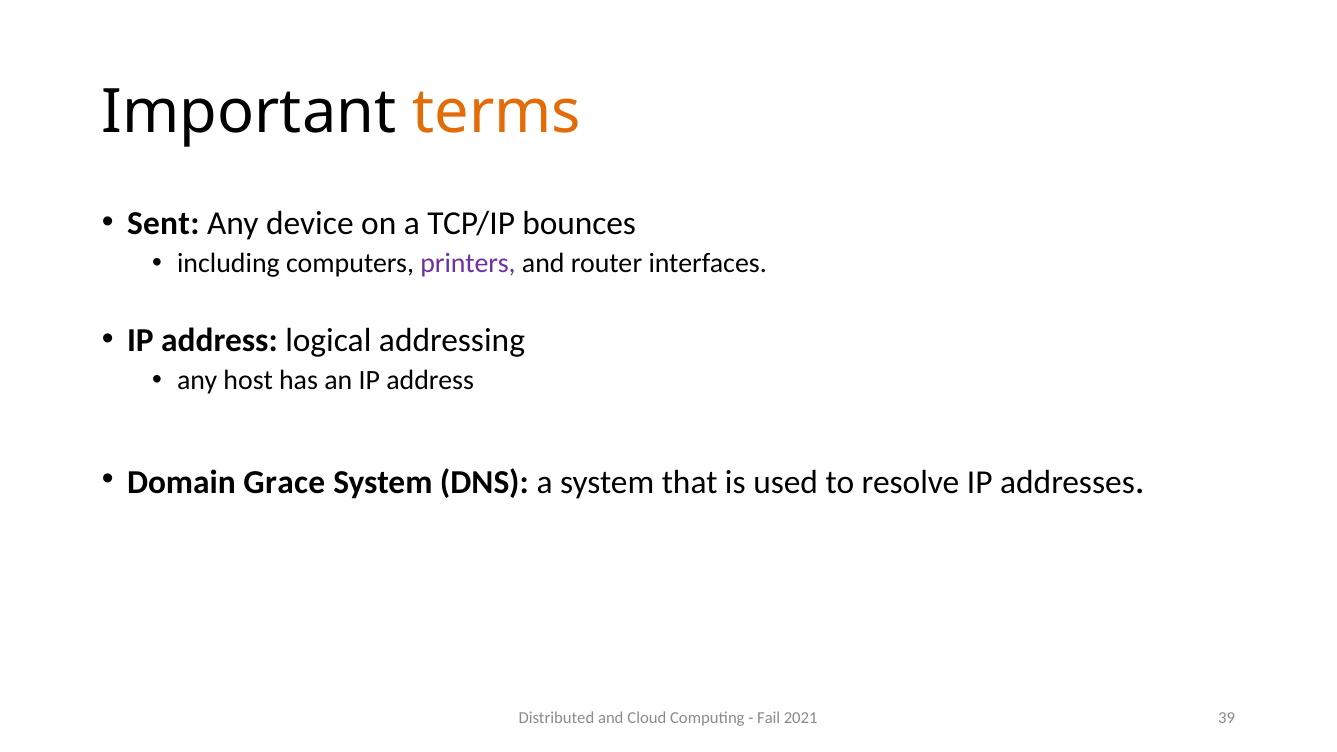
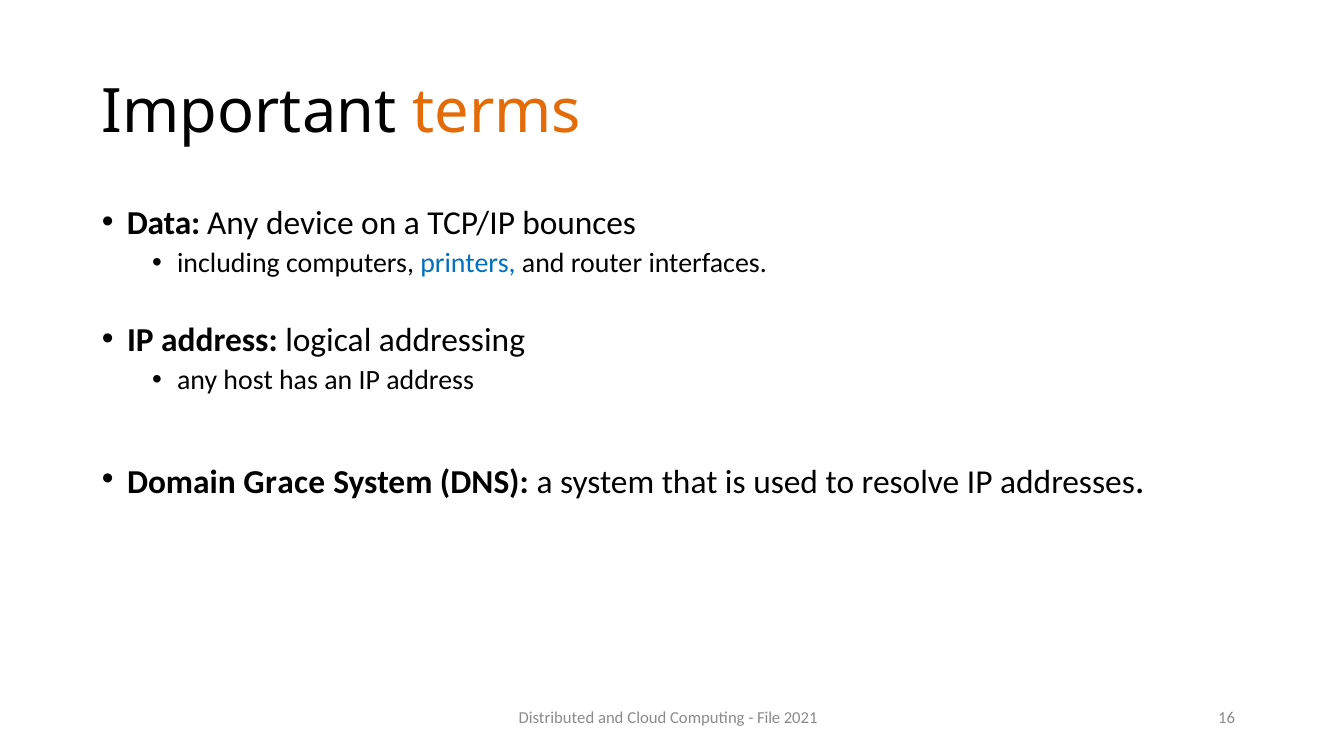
Sent: Sent -> Data (164, 223)
printers colour: purple -> blue (468, 263)
Fail: Fail -> File (769, 718)
39: 39 -> 16 (1227, 718)
